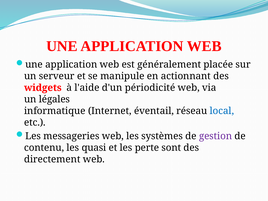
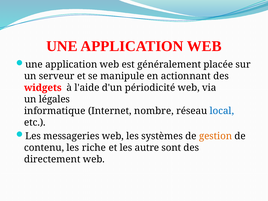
éventail: éventail -> nombre (154, 111)
gestion colour: purple -> orange (216, 136)
quasi: quasi -> riche (94, 148)
perte: perte -> autre (147, 148)
